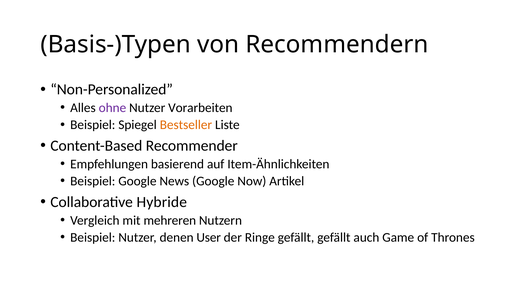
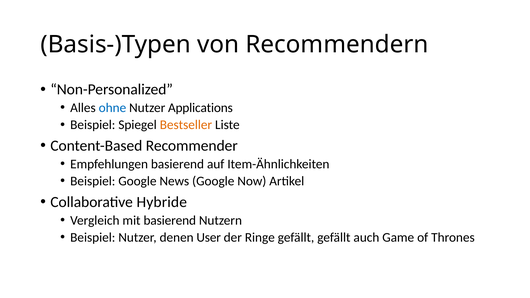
ohne colour: purple -> blue (112, 108)
Vorarbeiten: Vorarbeiten -> Applications (200, 108)
mit mehreren: mehreren -> basierend (170, 220)
